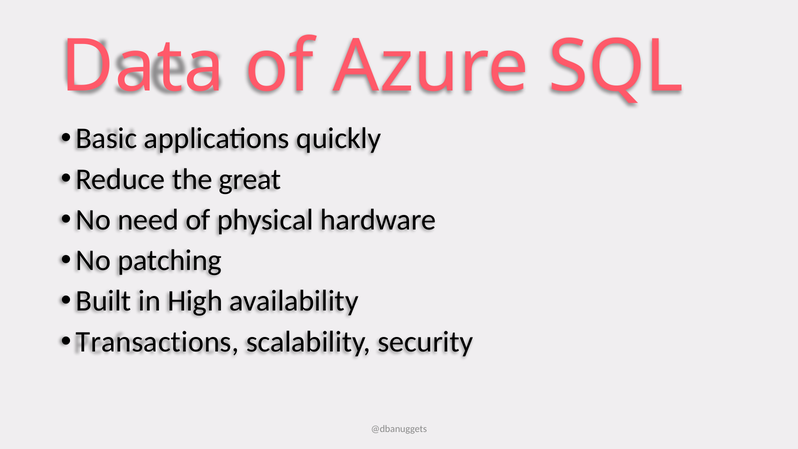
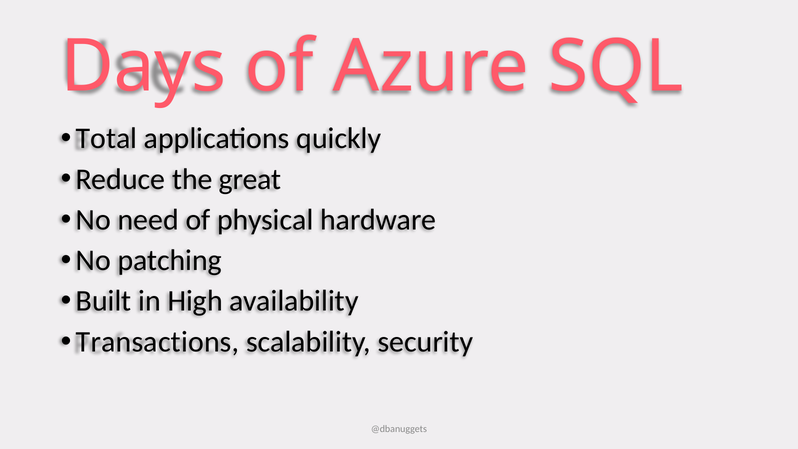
Data: Data -> Days (143, 67)
Basic: Basic -> Total (106, 138)
